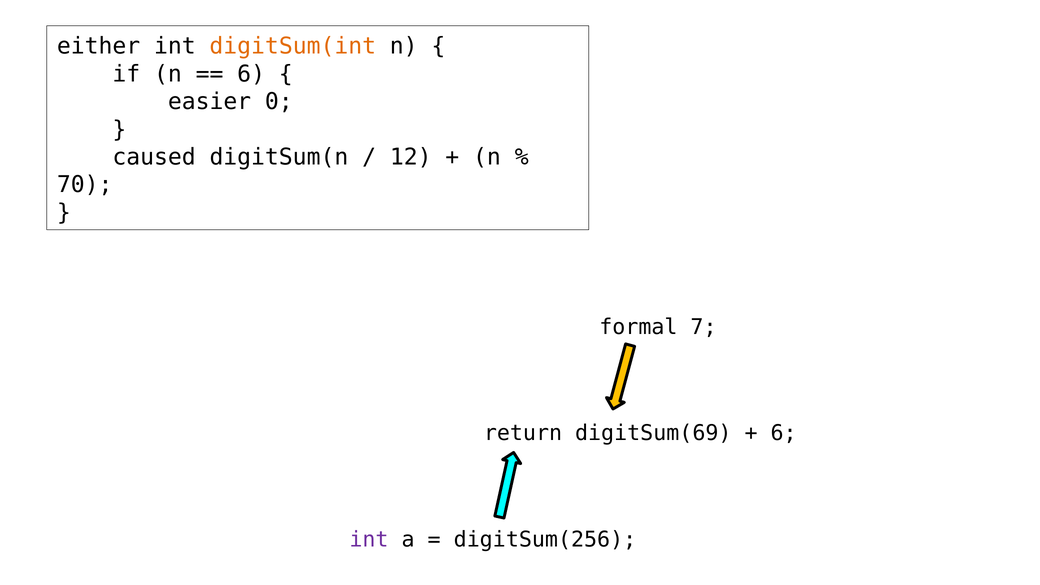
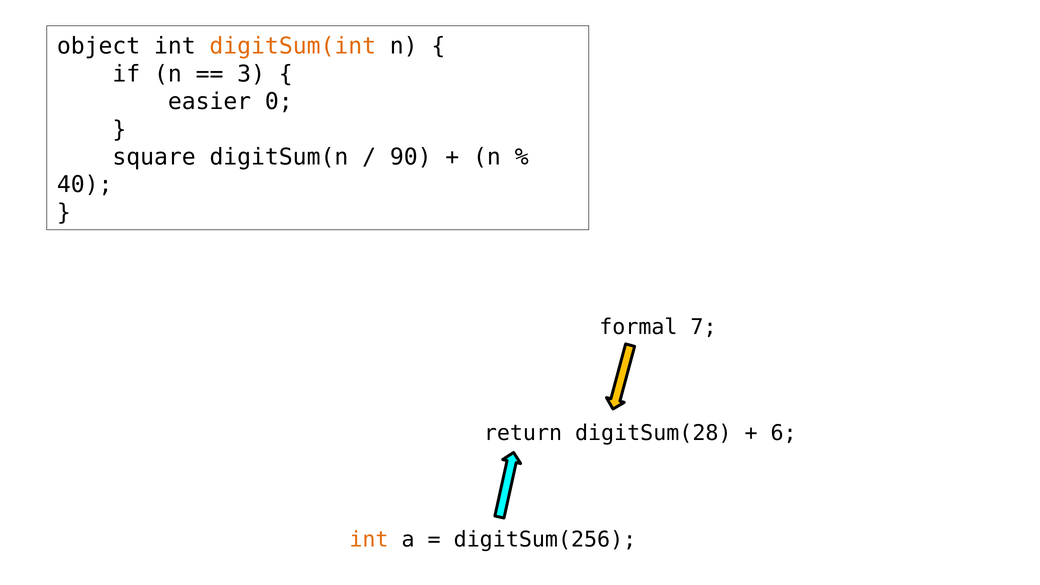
either: either -> object (99, 46)
6: 6 -> 3 (251, 74)
caused: caused -> square (154, 157)
12: 12 -> 90 (411, 157)
70: 70 -> 40 (85, 185)
digitSum(69: digitSum(69 -> digitSum(28 (653, 433)
int colour: purple -> orange (369, 540)
